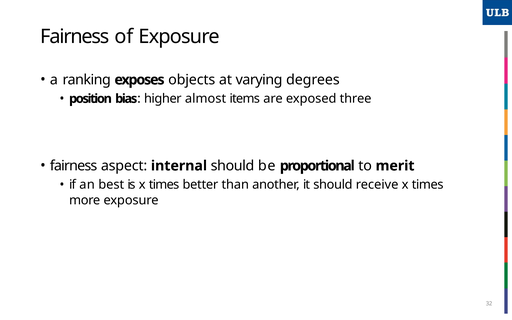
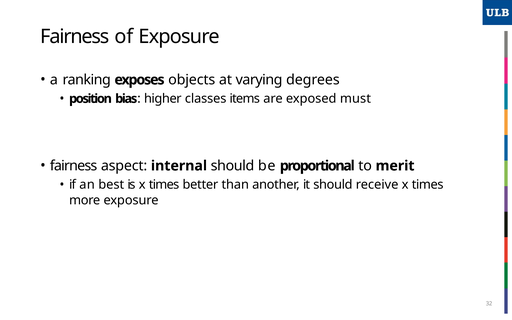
almost: almost -> classes (206, 99)
three: three -> must (355, 99)
